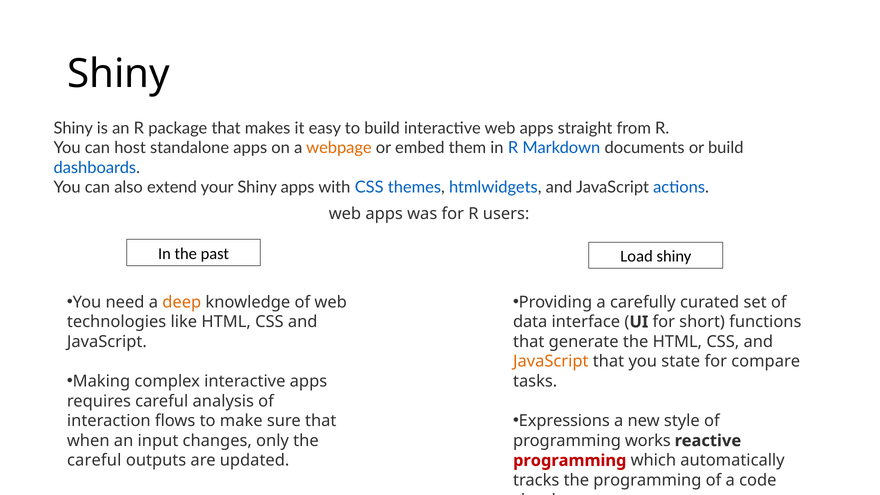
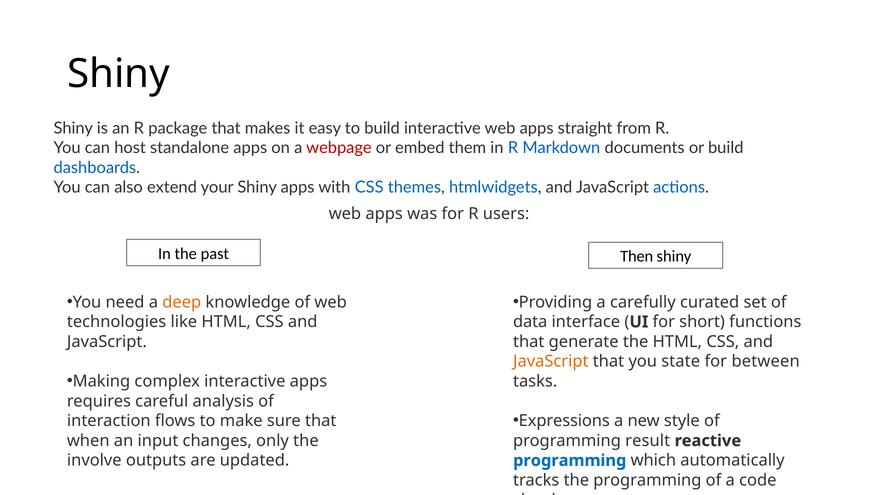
webpage colour: orange -> red (339, 148)
Load: Load -> Then (637, 256)
compare: compare -> between (766, 362)
works: works -> result (648, 441)
careful: careful -> involve (94, 461)
programming colour: red -> blue (570, 461)
